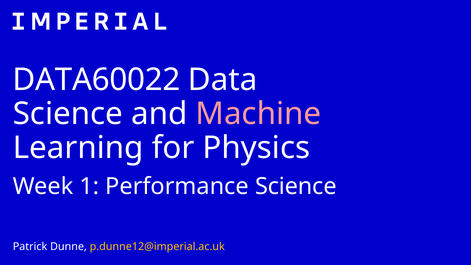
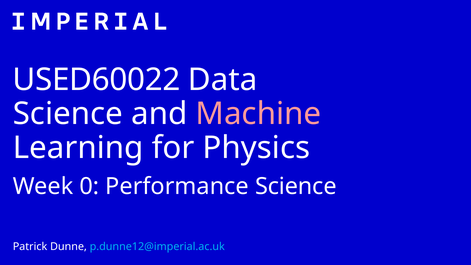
DATA60022: DATA60022 -> USED60022 (96, 80)
1: 1 -> 0 (89, 187)
p.dunne12@imperial.ac.uk colour: yellow -> light blue (157, 247)
